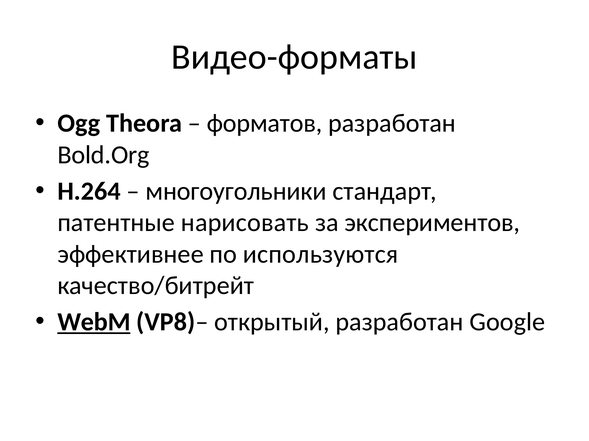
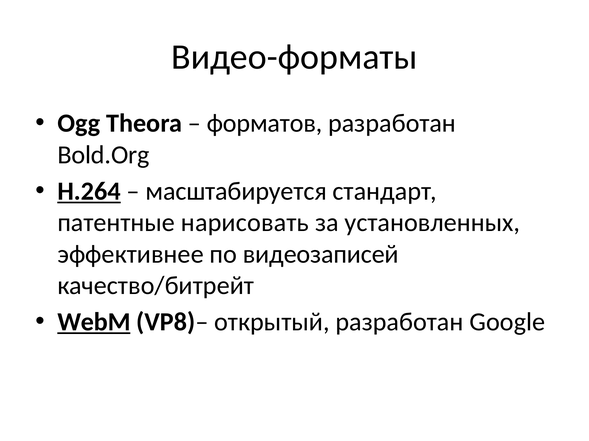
H.264 underline: none -> present (89, 192)
многоугольники: многоугольники -> масштабируется (236, 192)
экспериментов: экспериментов -> установленных (432, 223)
используются: используются -> видеозаписей (321, 254)
